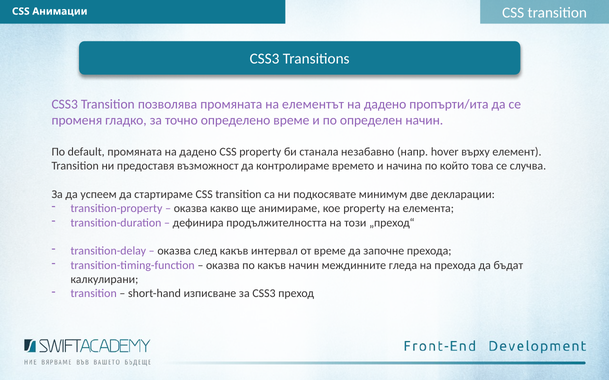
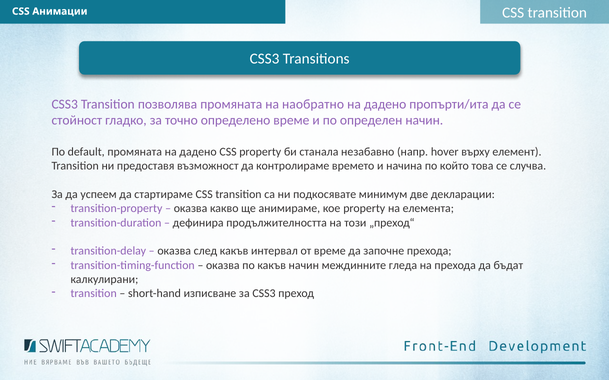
елементът: елементът -> наобратно (313, 104)
променя: променя -> стойност (77, 121)
